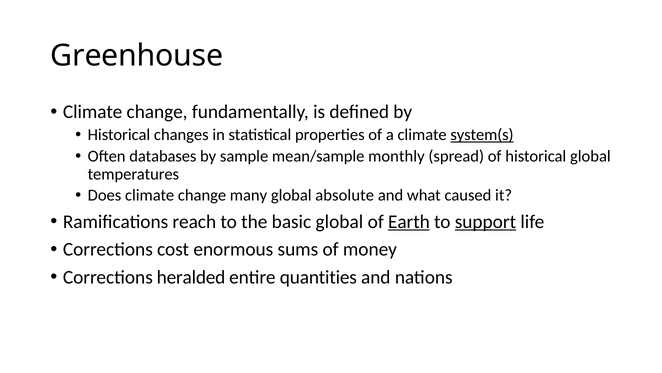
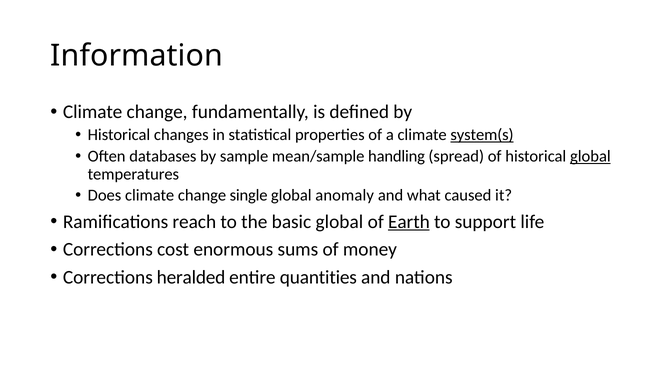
Greenhouse: Greenhouse -> Information (137, 56)
monthly: monthly -> handling (397, 156)
global underline: none -> present (590, 156)
many: many -> single (249, 195)
absolute: absolute -> anomaly (345, 195)
support underline: present -> none (485, 221)
